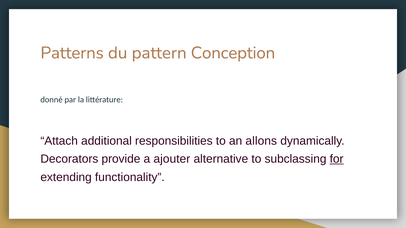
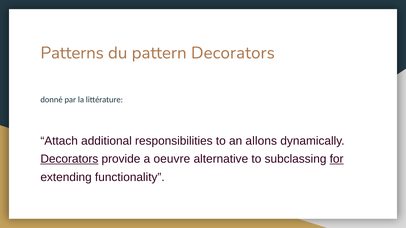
pattern Conception: Conception -> Decorators (233, 53)
Decorators underline: none -> present (69, 159)
ajouter: ajouter -> oeuvre (172, 159)
